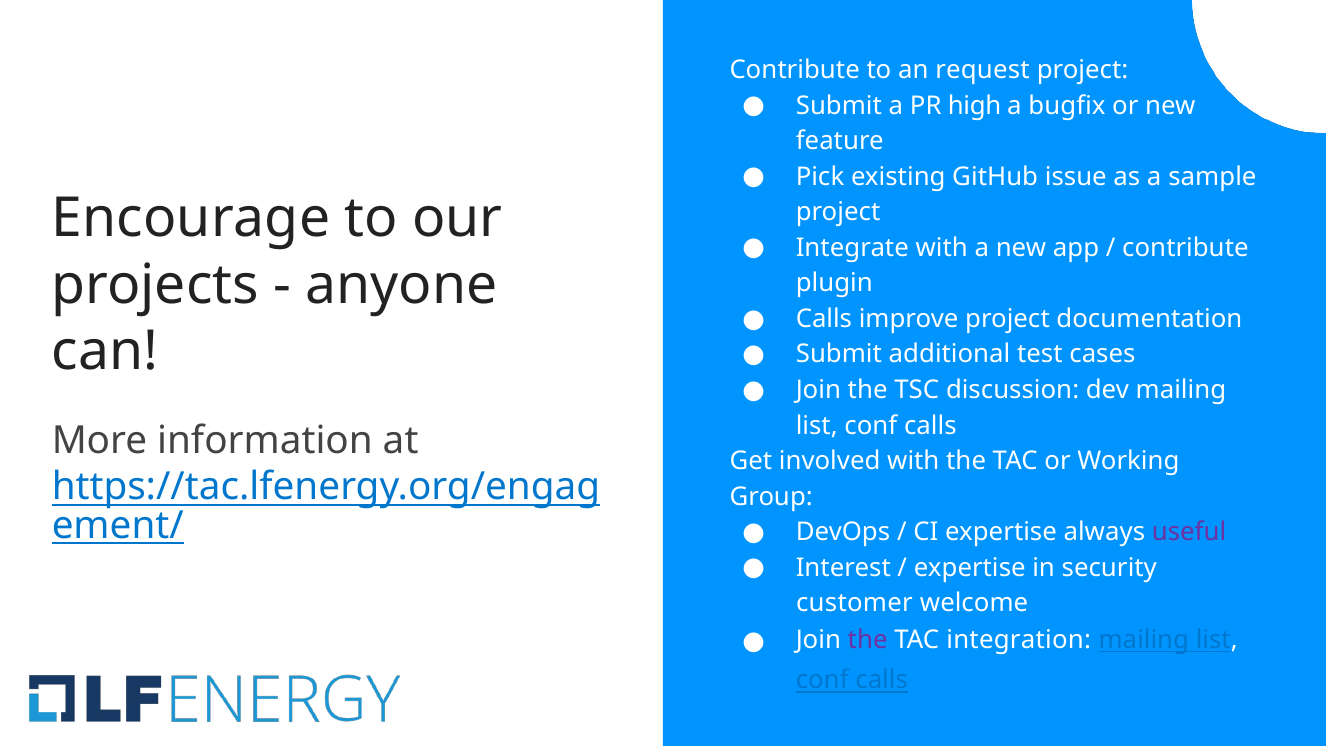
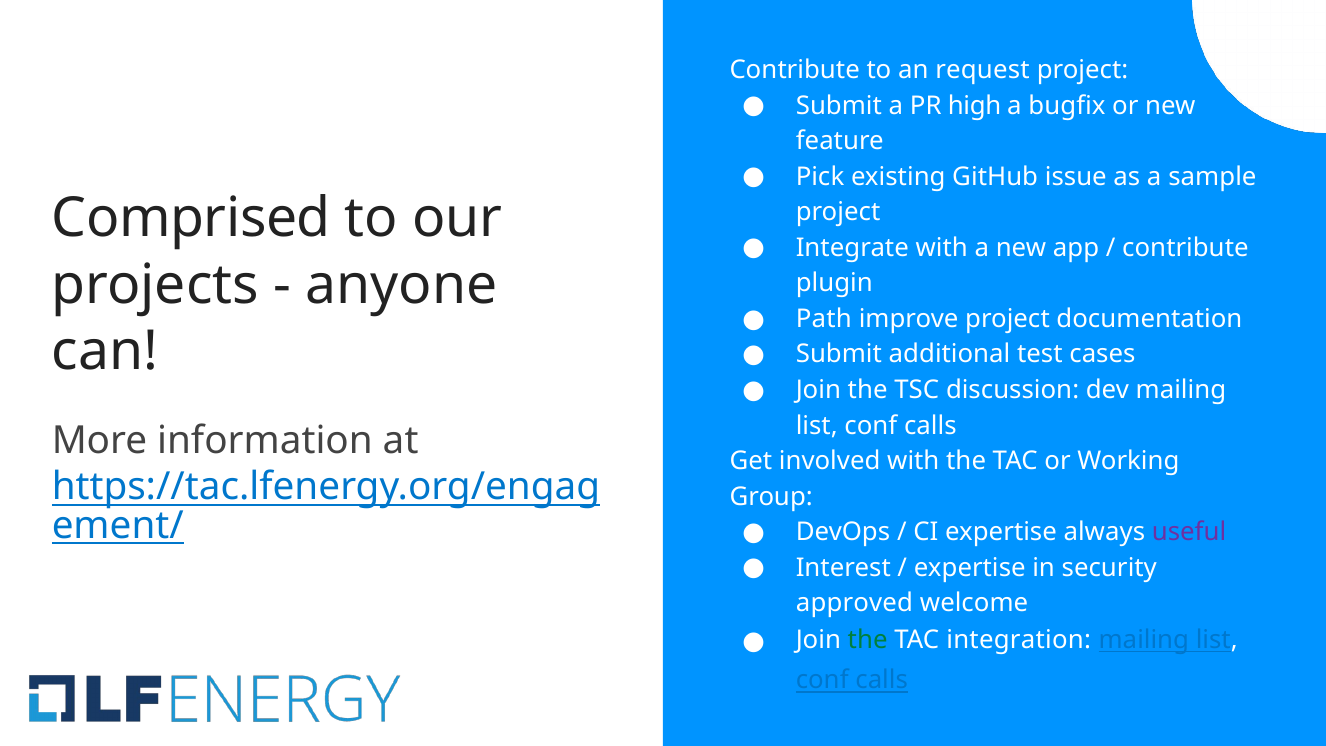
Encourage: Encourage -> Comprised (191, 219)
Calls: Calls -> Path (824, 319)
customer: customer -> approved (854, 603)
the colour: purple -> green (868, 639)
